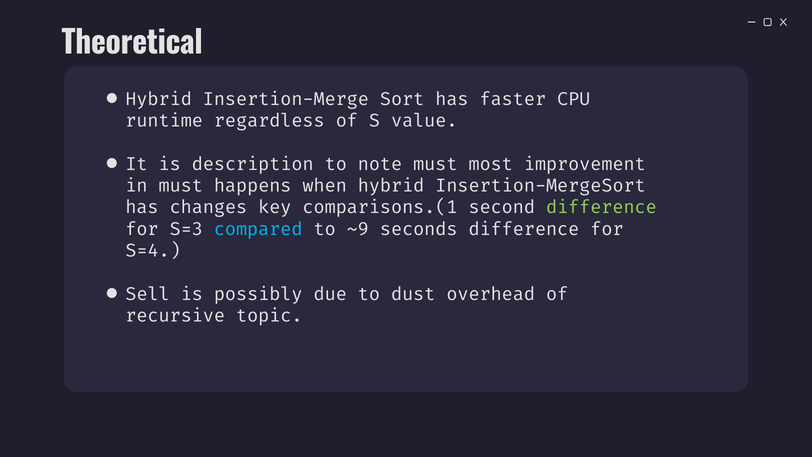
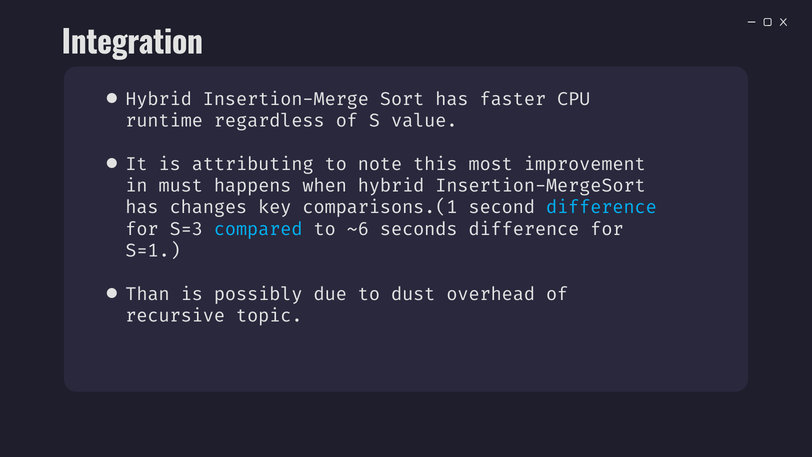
Theoretical: Theoretical -> Integration (132, 43)
description: description -> attributing (253, 164)
note must: must -> this (435, 164)
difference colour: light green -> light blue (601, 207)
~9: ~9 -> ~6 (358, 229)
S=4: S=4 -> S=1 (153, 251)
Sell: Sell -> Than (148, 294)
